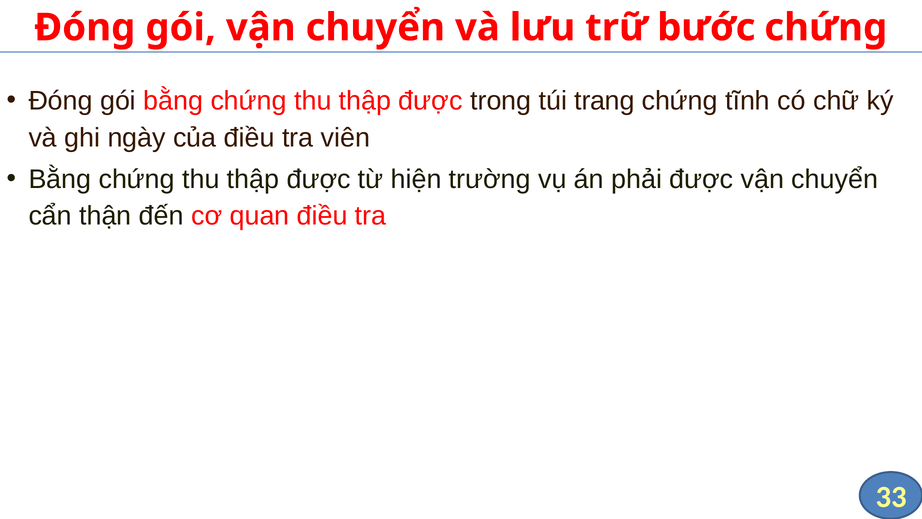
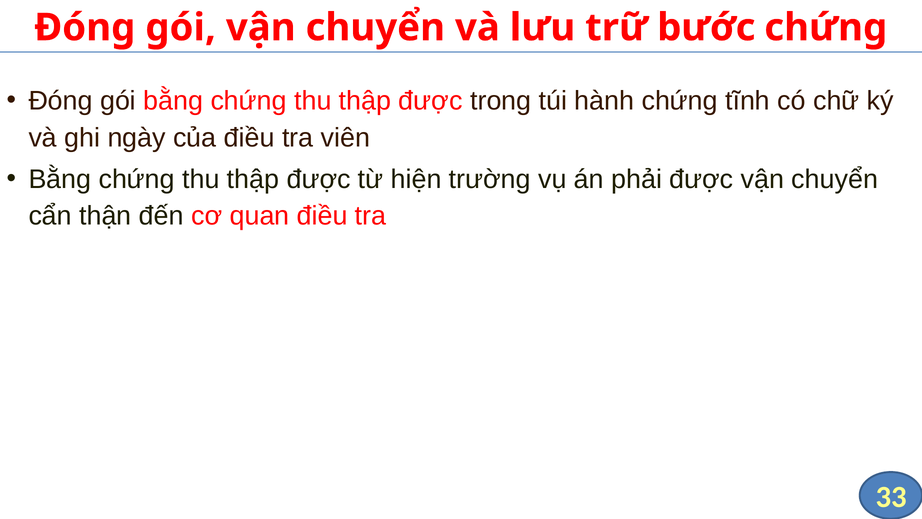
trang: trang -> hành (604, 101)
